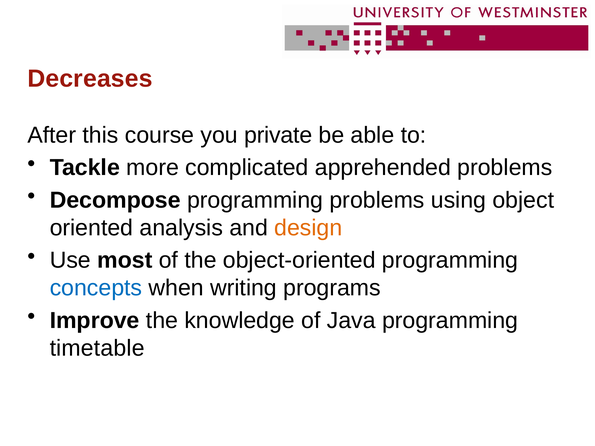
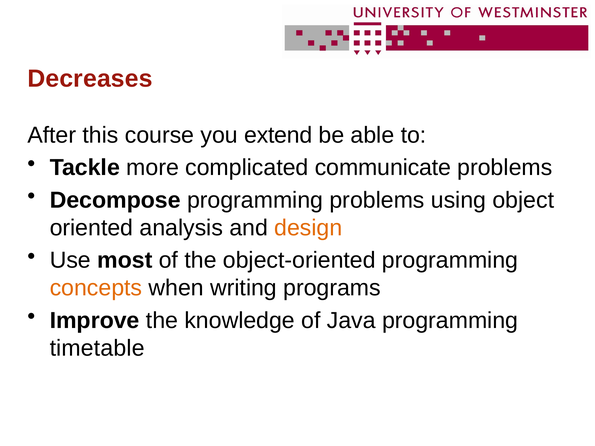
private: private -> extend (278, 135)
apprehended: apprehended -> communicate (383, 168)
concepts colour: blue -> orange (96, 288)
